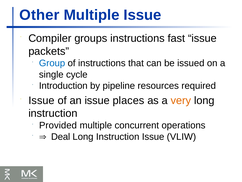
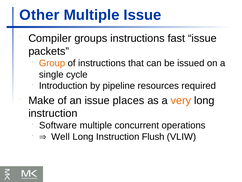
Group colour: blue -> orange (52, 63)
Issue: Issue -> Make (42, 100)
Provided: Provided -> Software (58, 125)
Deal: Deal -> Well (61, 136)
Instruction Issue: Issue -> Flush (153, 136)
